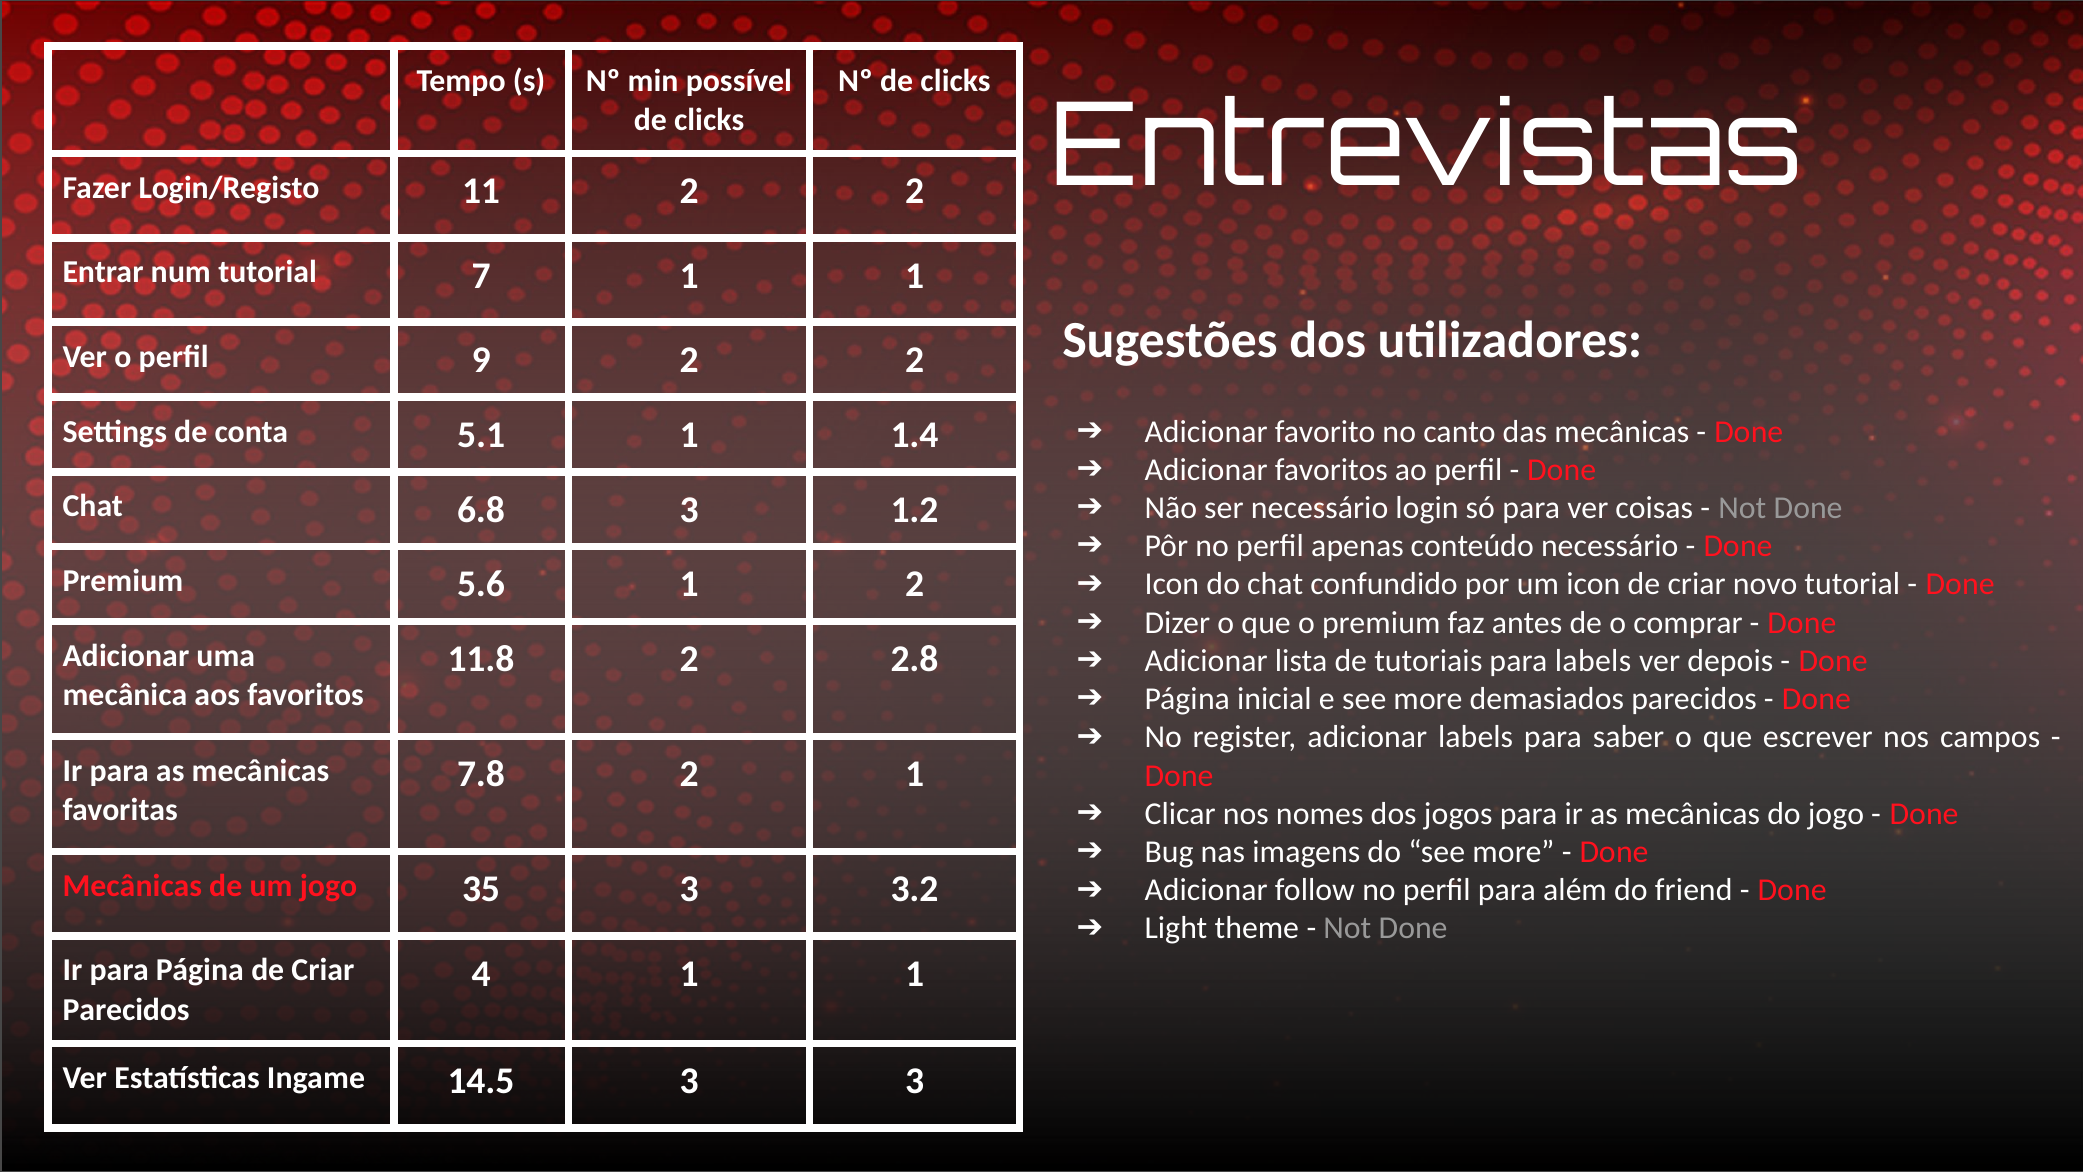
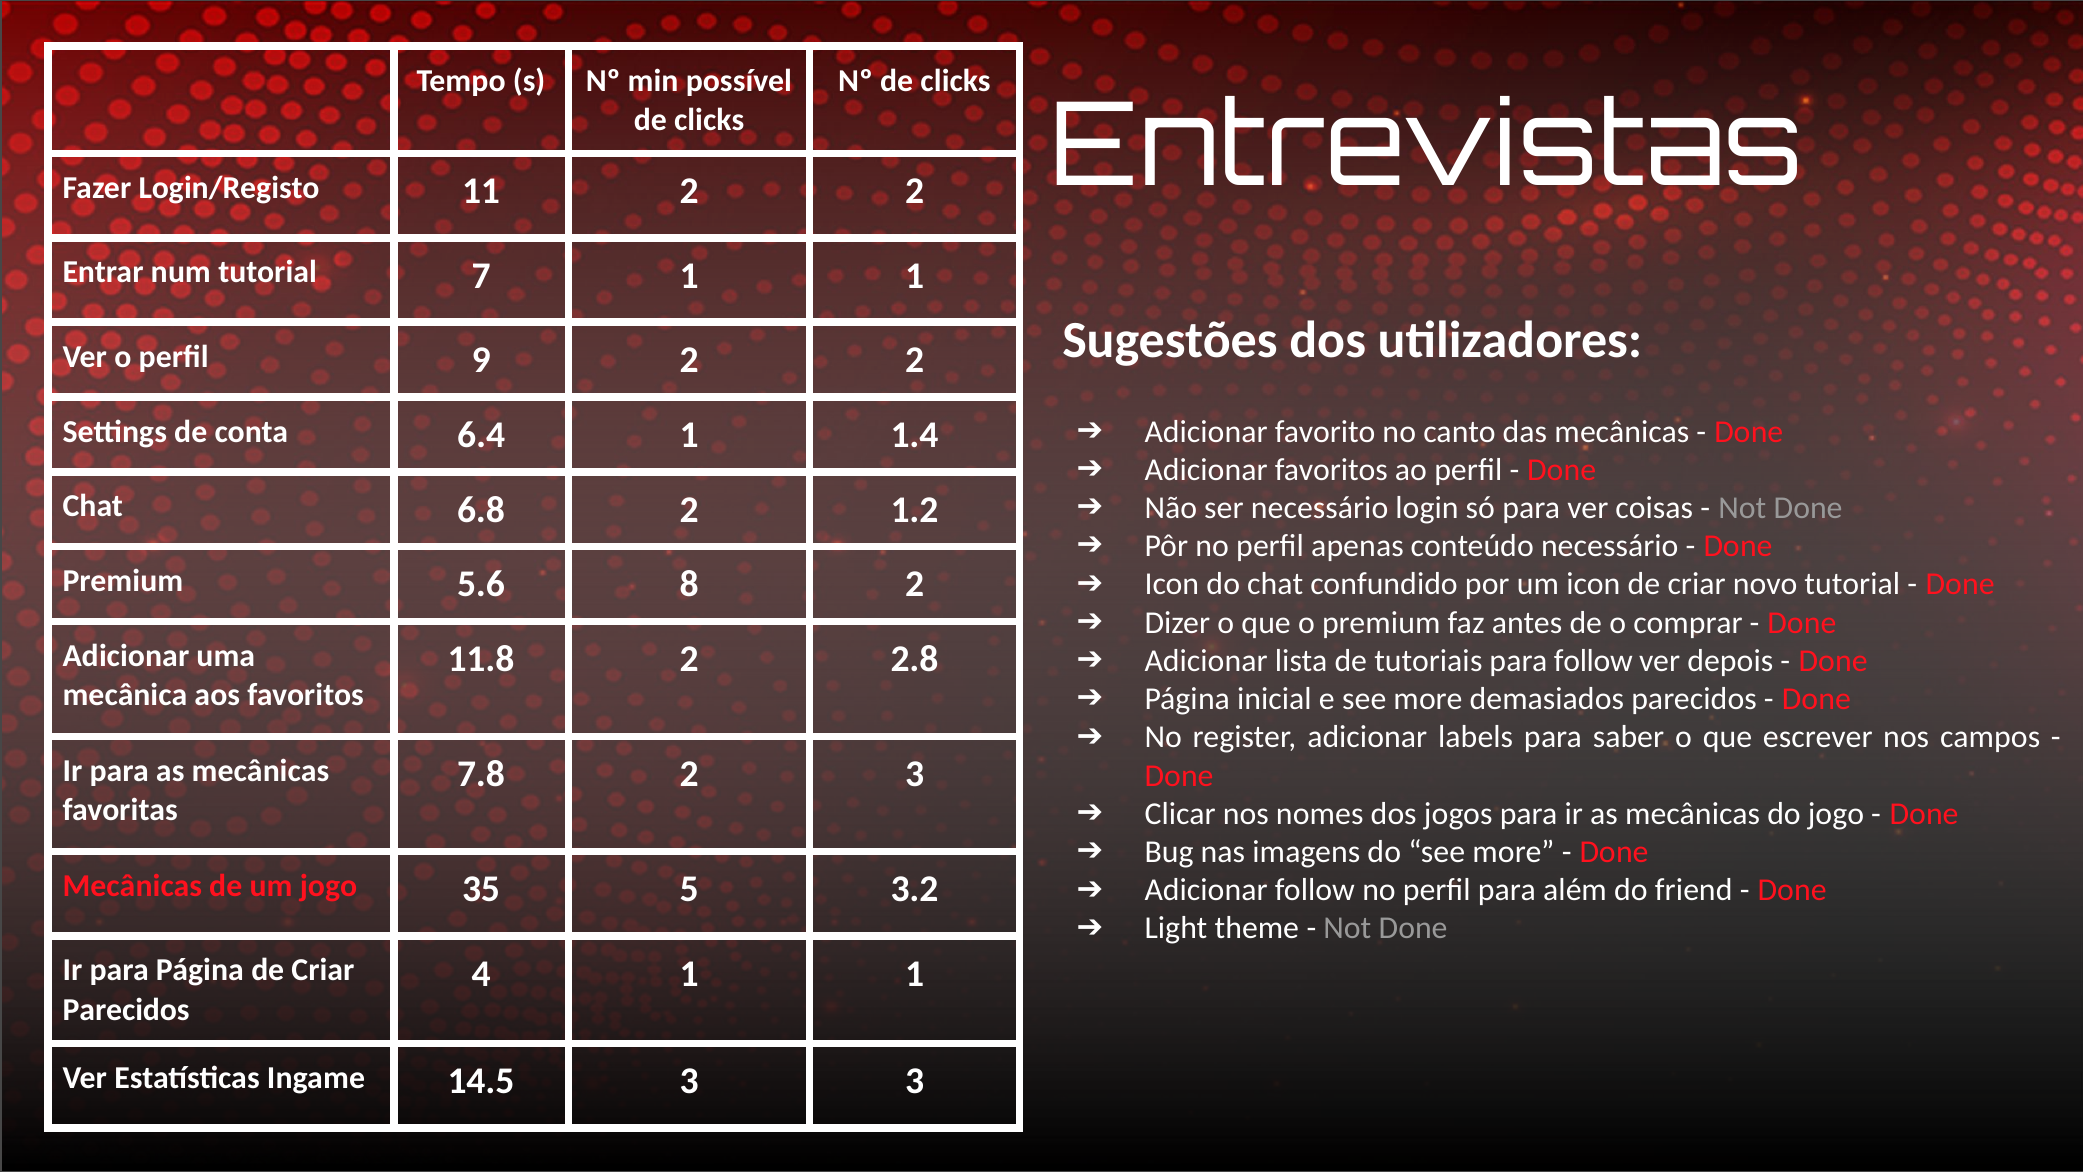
5.1: 5.1 -> 6.4 (481, 435)
6.8 3: 3 -> 2 (689, 509)
5.6 1: 1 -> 8 (689, 584)
para labels: labels -> follow (1593, 661)
2 1: 1 -> 3 (915, 774)
35 3: 3 -> 5 (689, 889)
